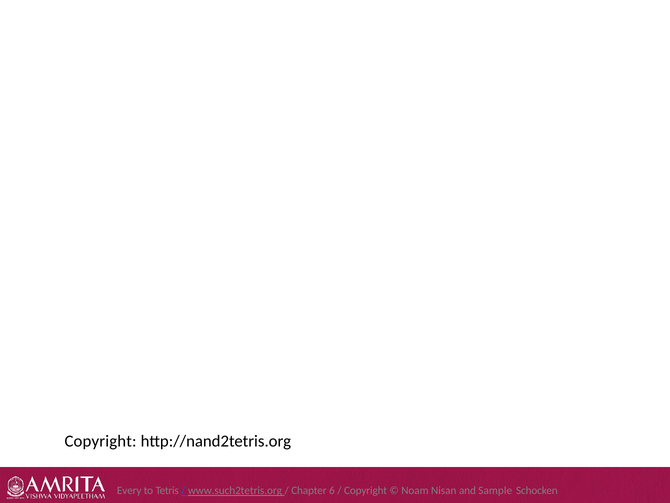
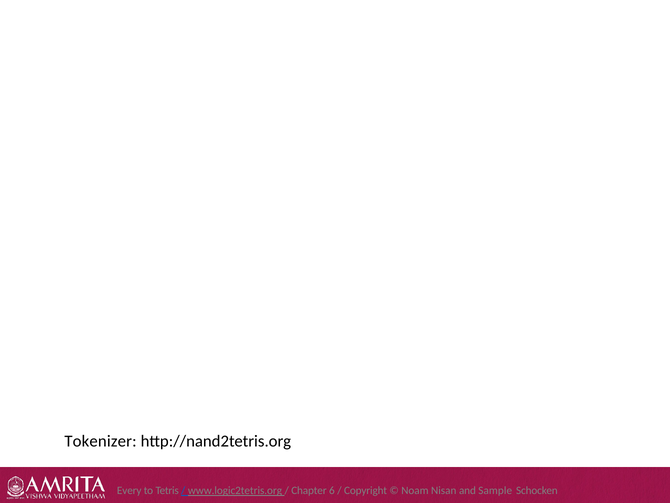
Copyright: Copyright -> Tokenizer (101, 441)
www.such2tetris.org: www.such2tetris.org -> www.logic2tetris.org (235, 490)
